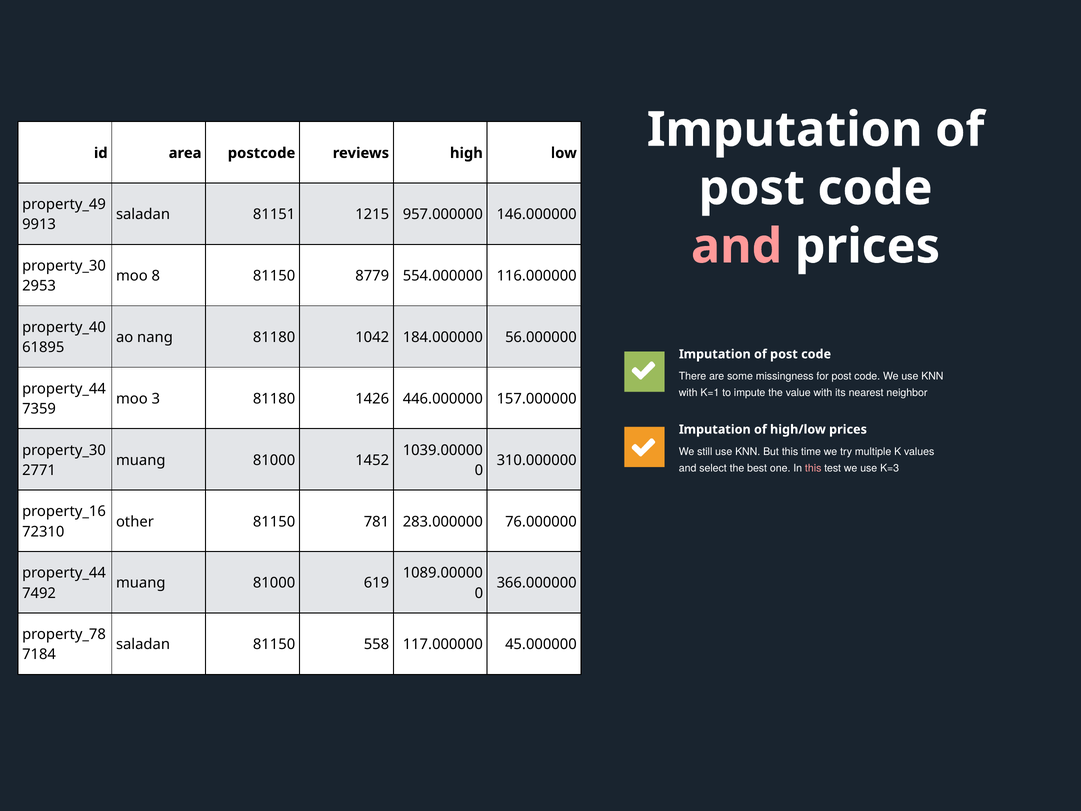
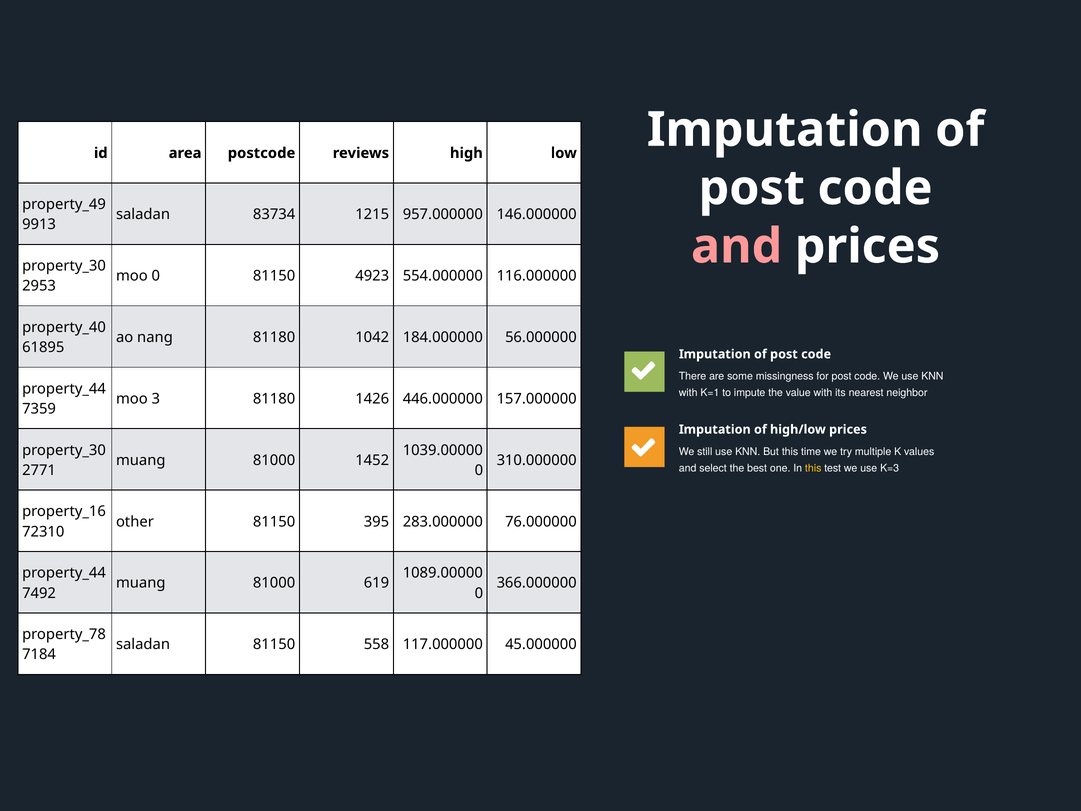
81151: 81151 -> 83734 (274, 214)
moo 8: 8 -> 0 (156, 276)
8779: 8779 -> 4923 (372, 276)
this colour: pink -> yellow (813, 468)
781: 781 -> 395 (376, 521)
